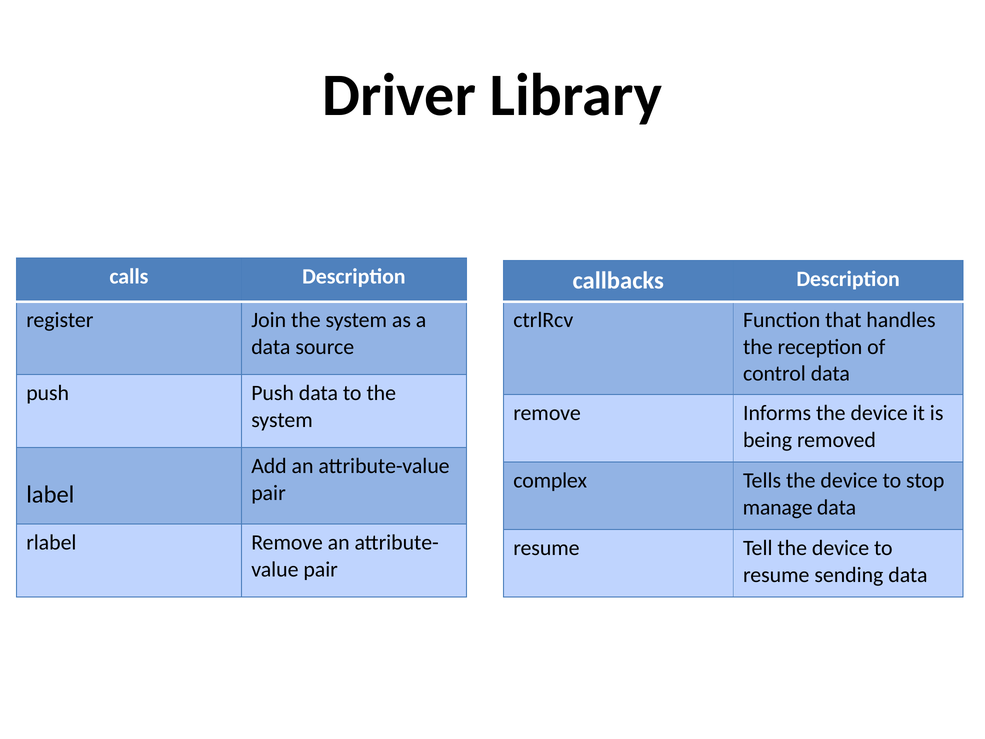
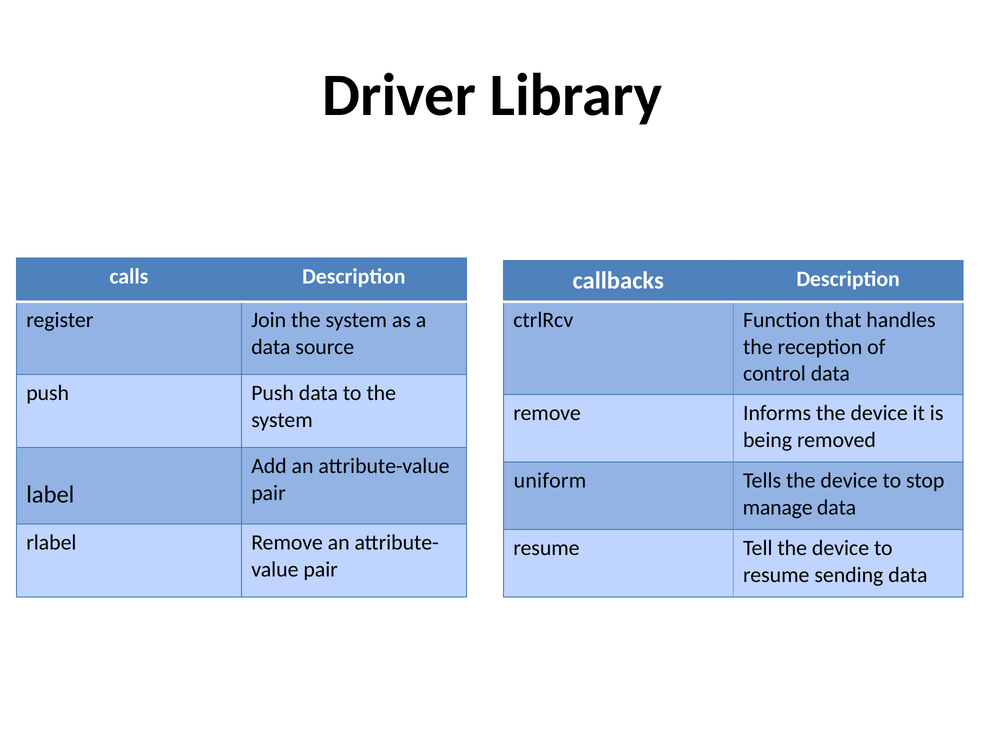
complex: complex -> uniform (550, 480)
